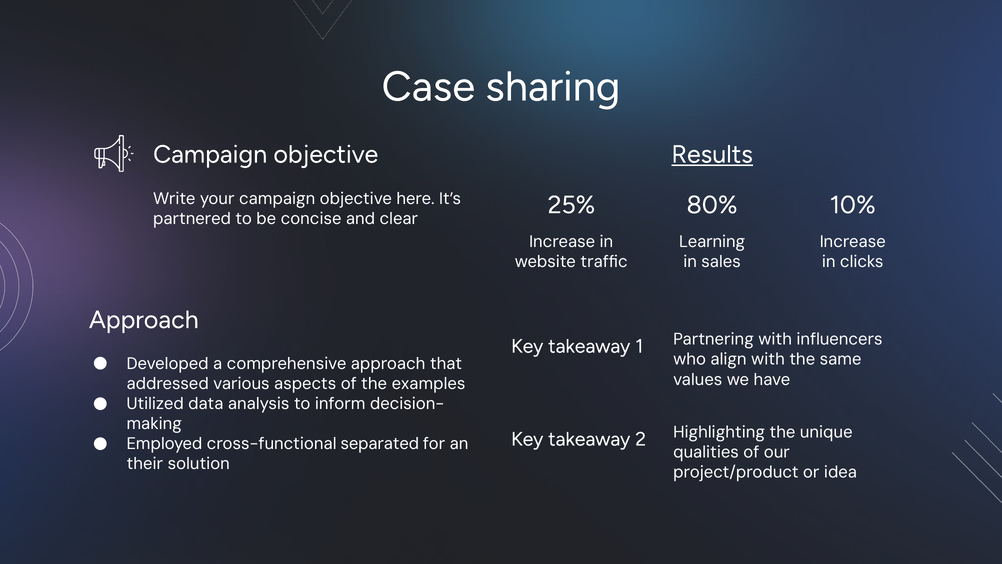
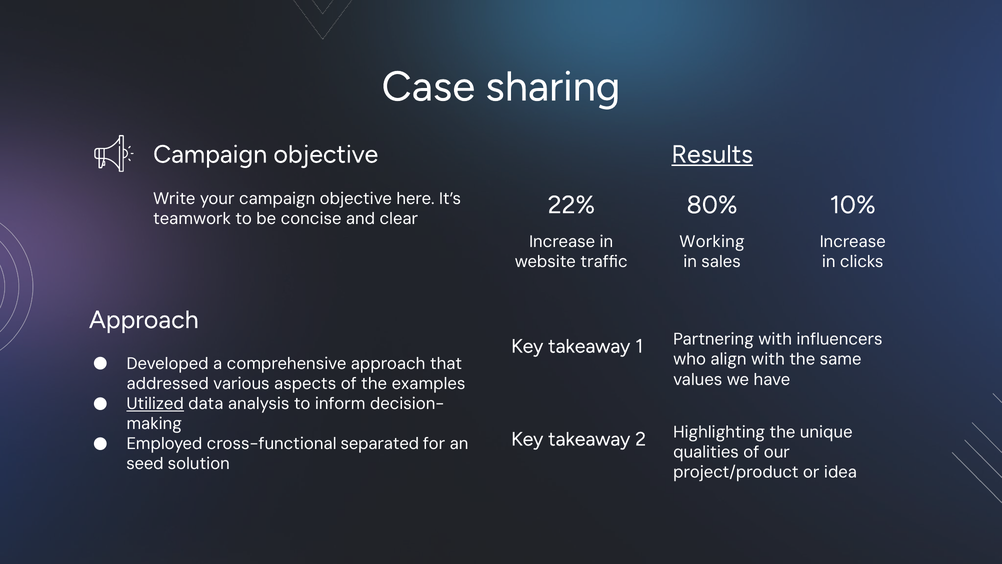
25%: 25% -> 22% (571, 205)
partnered: partnered -> teamwork (192, 219)
Learning: Learning -> Working (712, 242)
Utilized underline: none -> present (155, 403)
their: their -> seed (145, 463)
